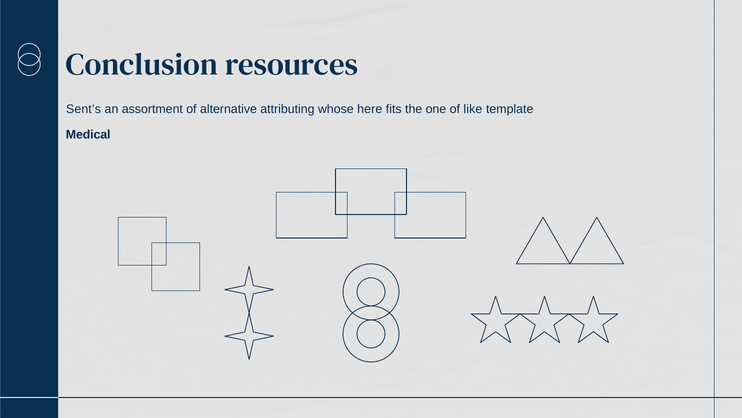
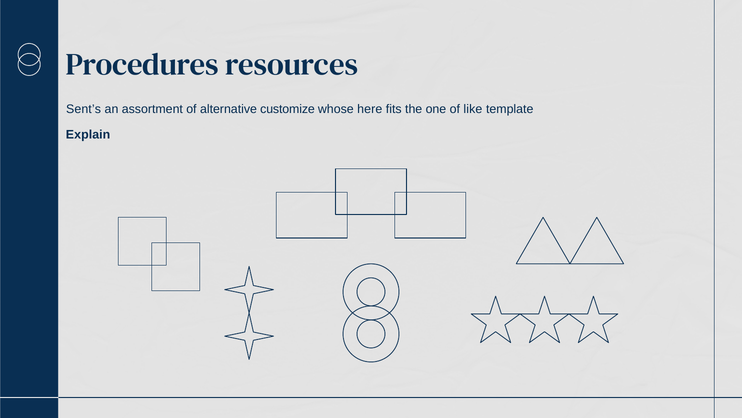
Conclusion: Conclusion -> Procedures (142, 64)
attributing: attributing -> customize (288, 109)
Medical: Medical -> Explain (88, 134)
